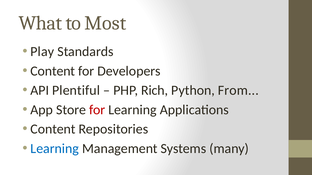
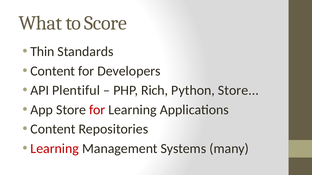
Most: Most -> Score (106, 23)
Play: Play -> Thin (42, 52)
Python From: From -> Store (238, 91)
Learning colour: blue -> red (55, 149)
